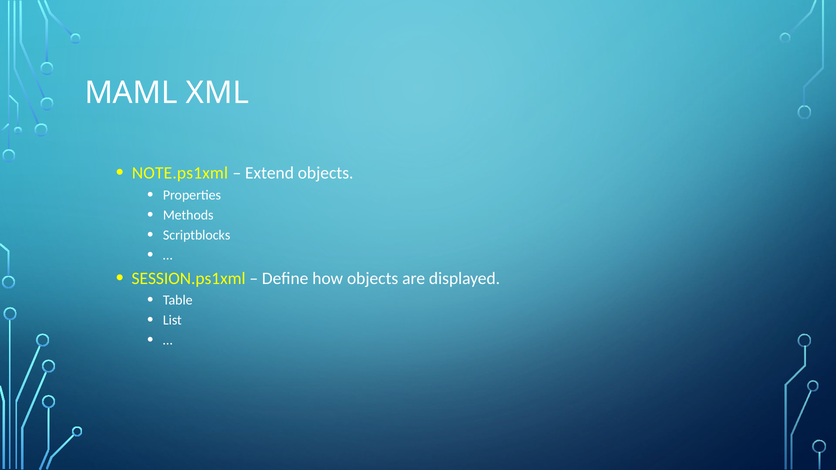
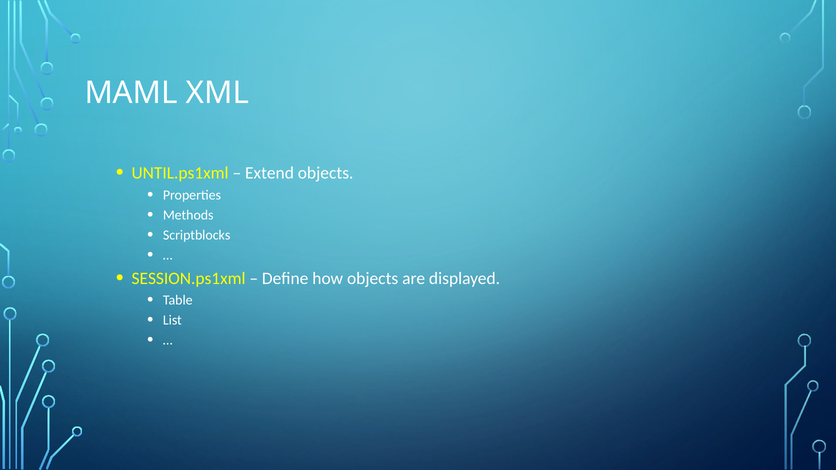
NOTE.ps1xml: NOTE.ps1xml -> UNTIL.ps1xml (180, 173)
